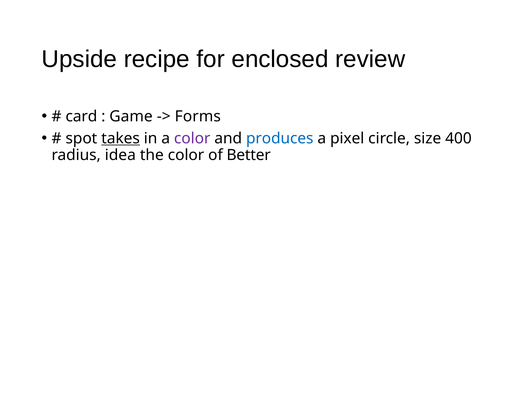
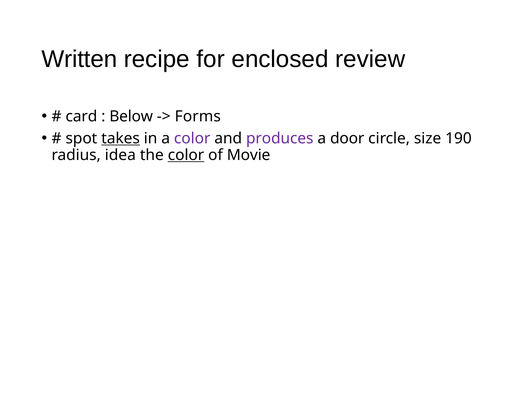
Upside: Upside -> Written (79, 59)
Game: Game -> Below (131, 116)
produces colour: blue -> purple (280, 139)
pixel: pixel -> door (347, 139)
400: 400 -> 190 (458, 139)
color underline: none -> present (186, 155)
Better: Better -> Movie (249, 155)
